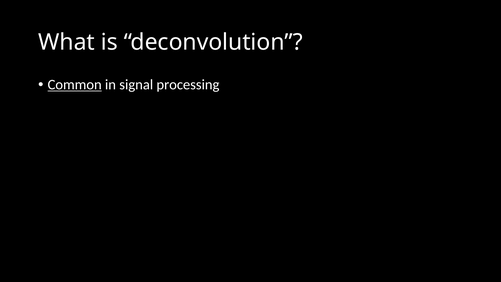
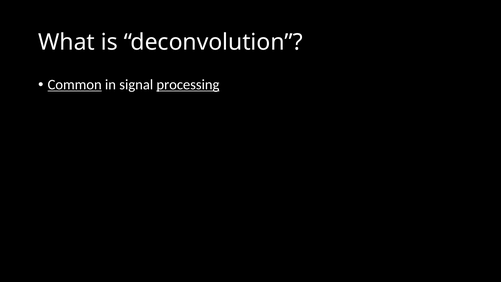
processing underline: none -> present (188, 85)
